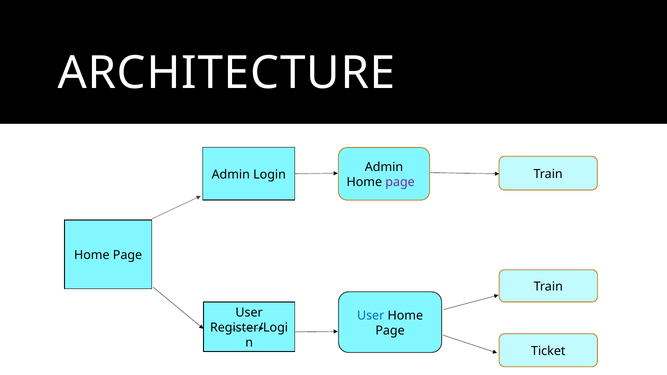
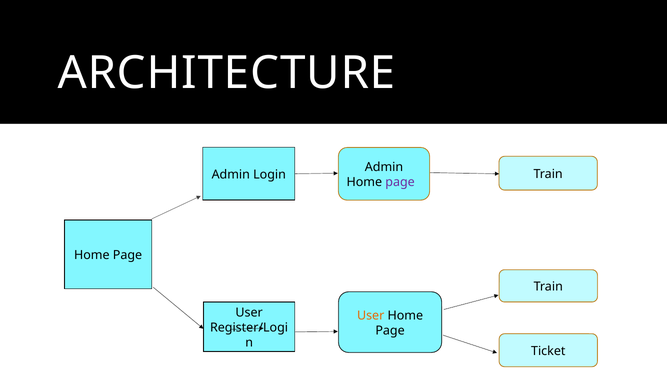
User colour: blue -> orange (371, 316)
